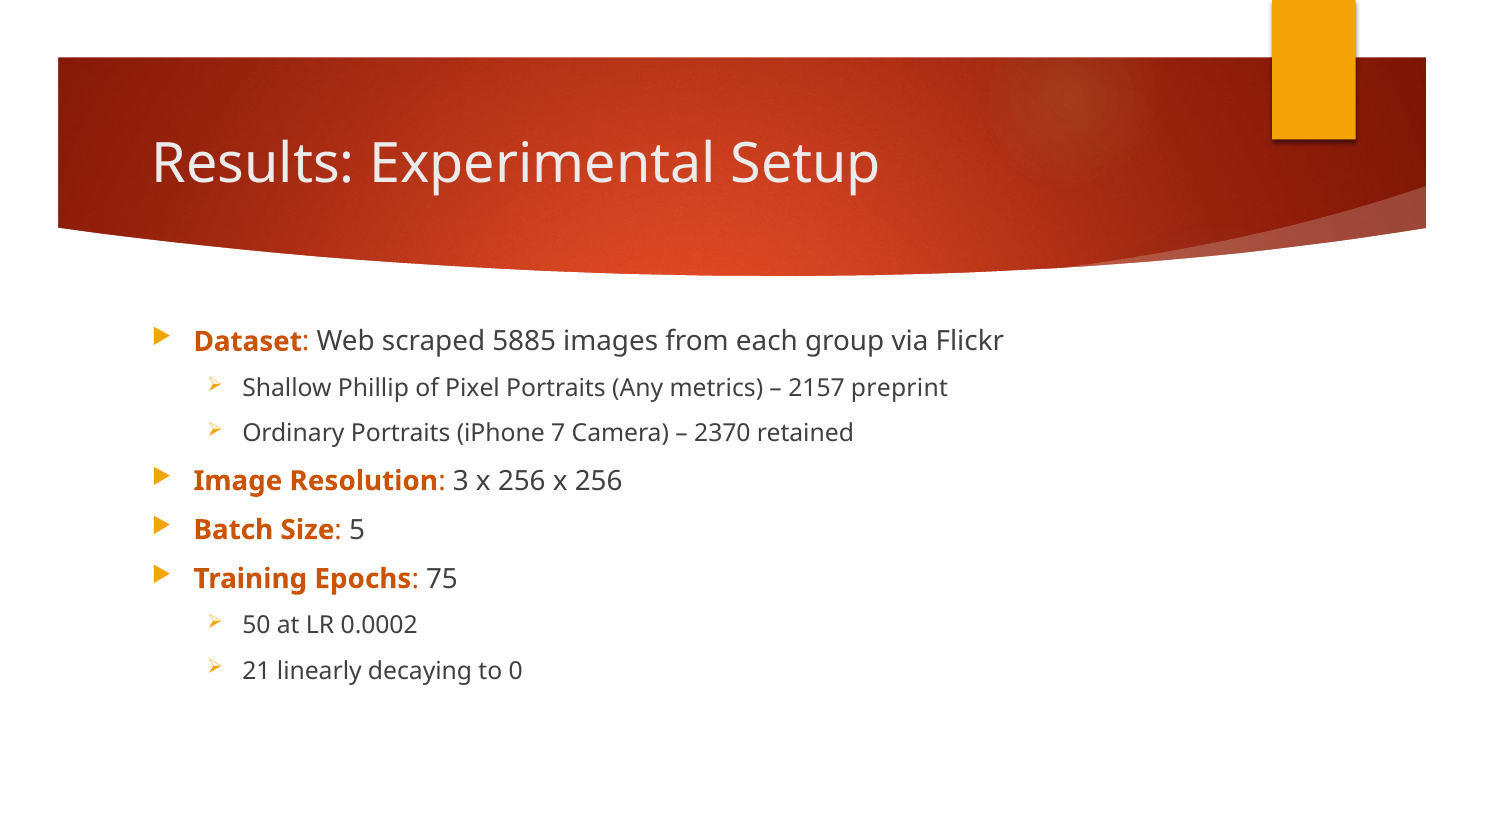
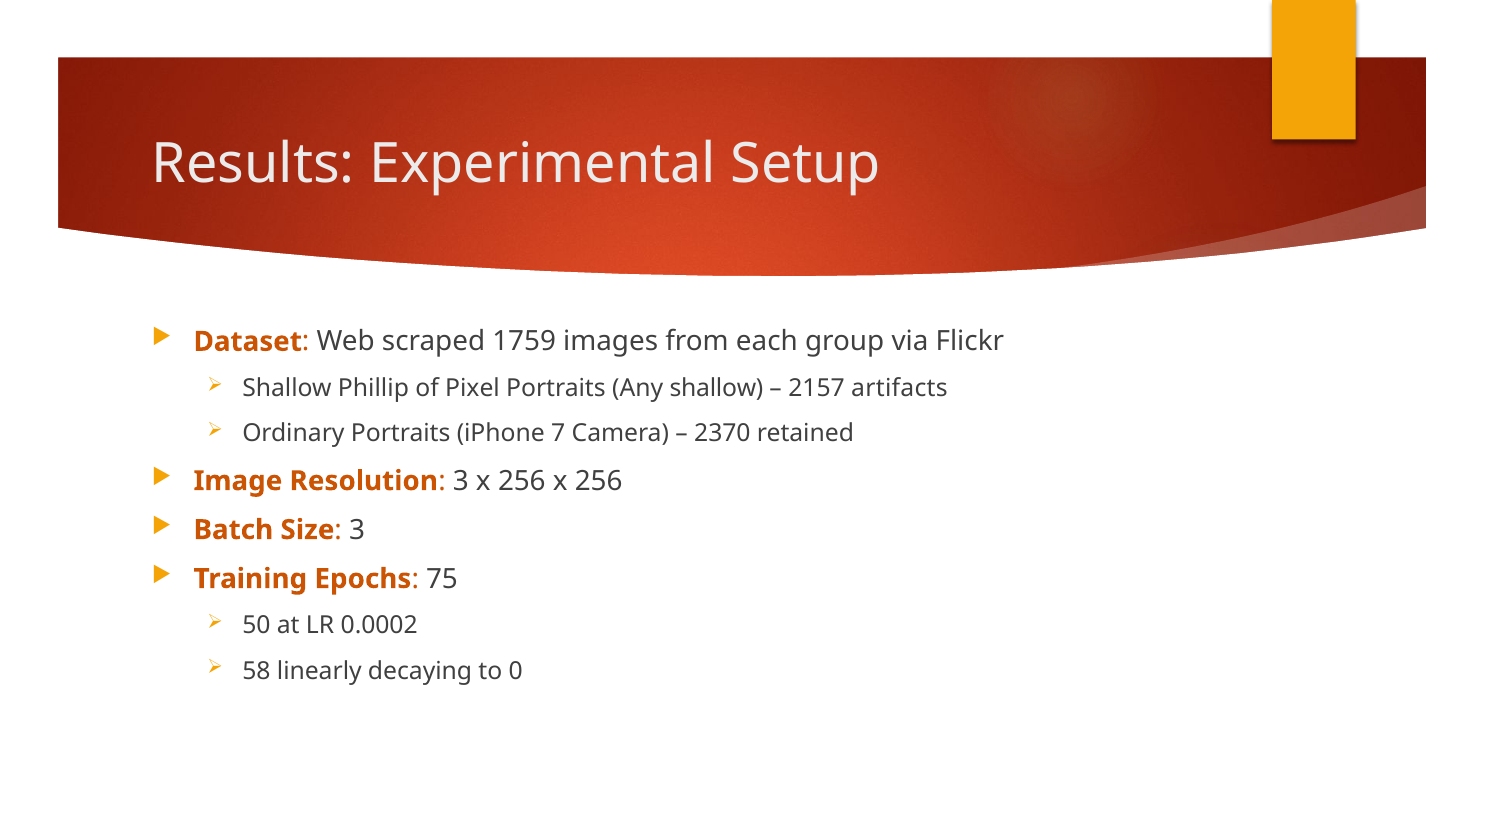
5885: 5885 -> 1759 (524, 341)
Any metrics: metrics -> shallow (716, 388)
preprint: preprint -> artifacts (899, 388)
5: 5 -> 3 (357, 529)
21: 21 -> 58 (256, 670)
